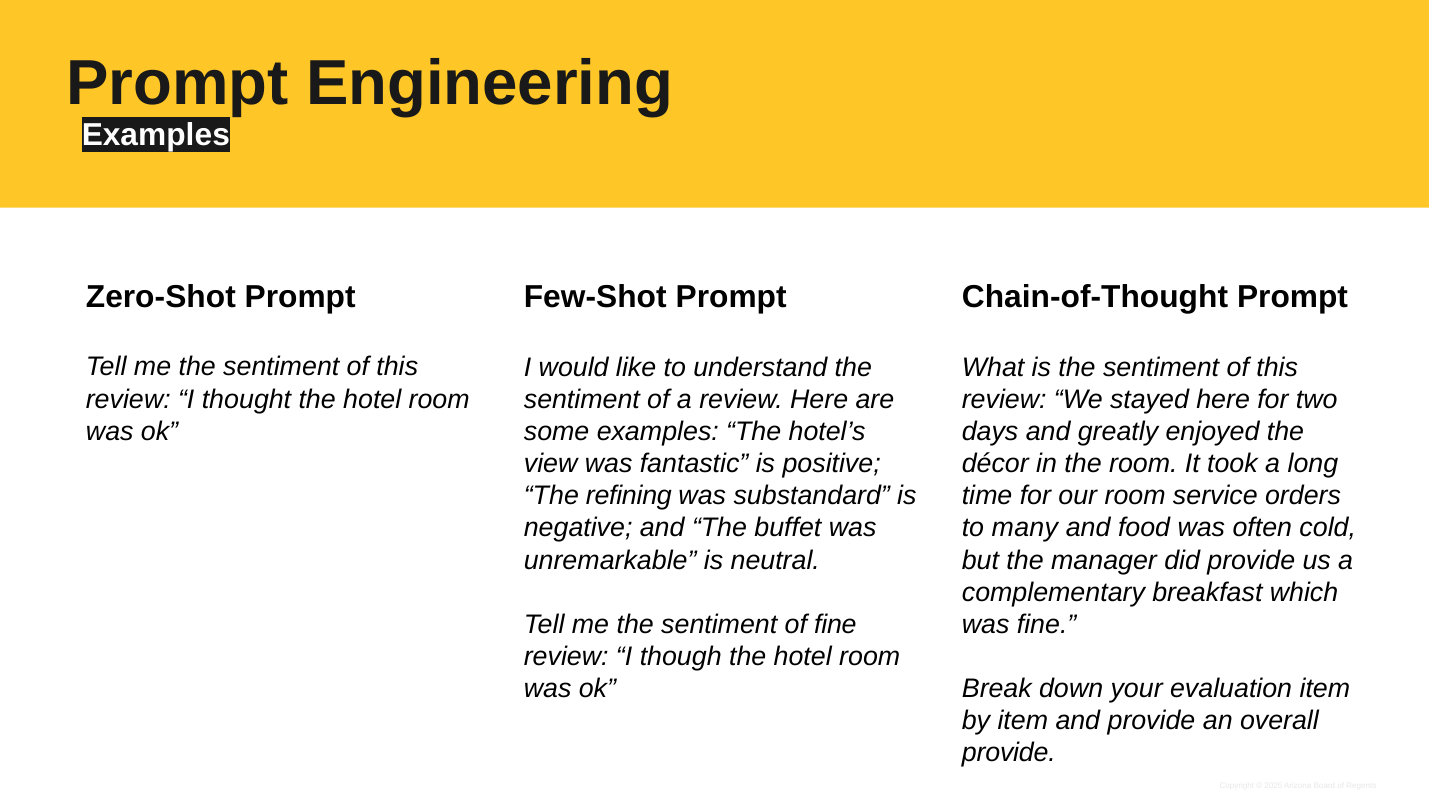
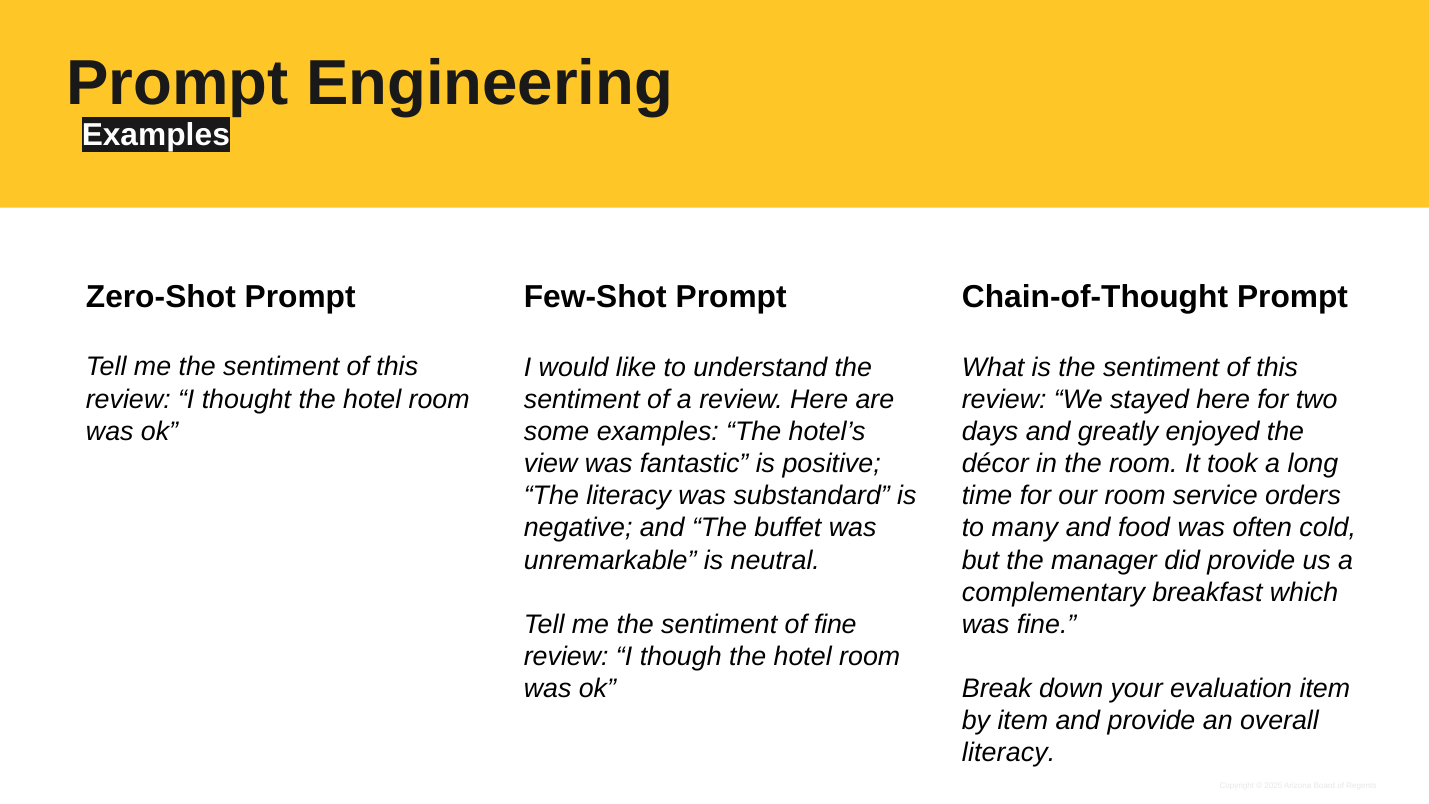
The refining: refining -> literacy (629, 496)
provide: provide -> literacy (1009, 753)
